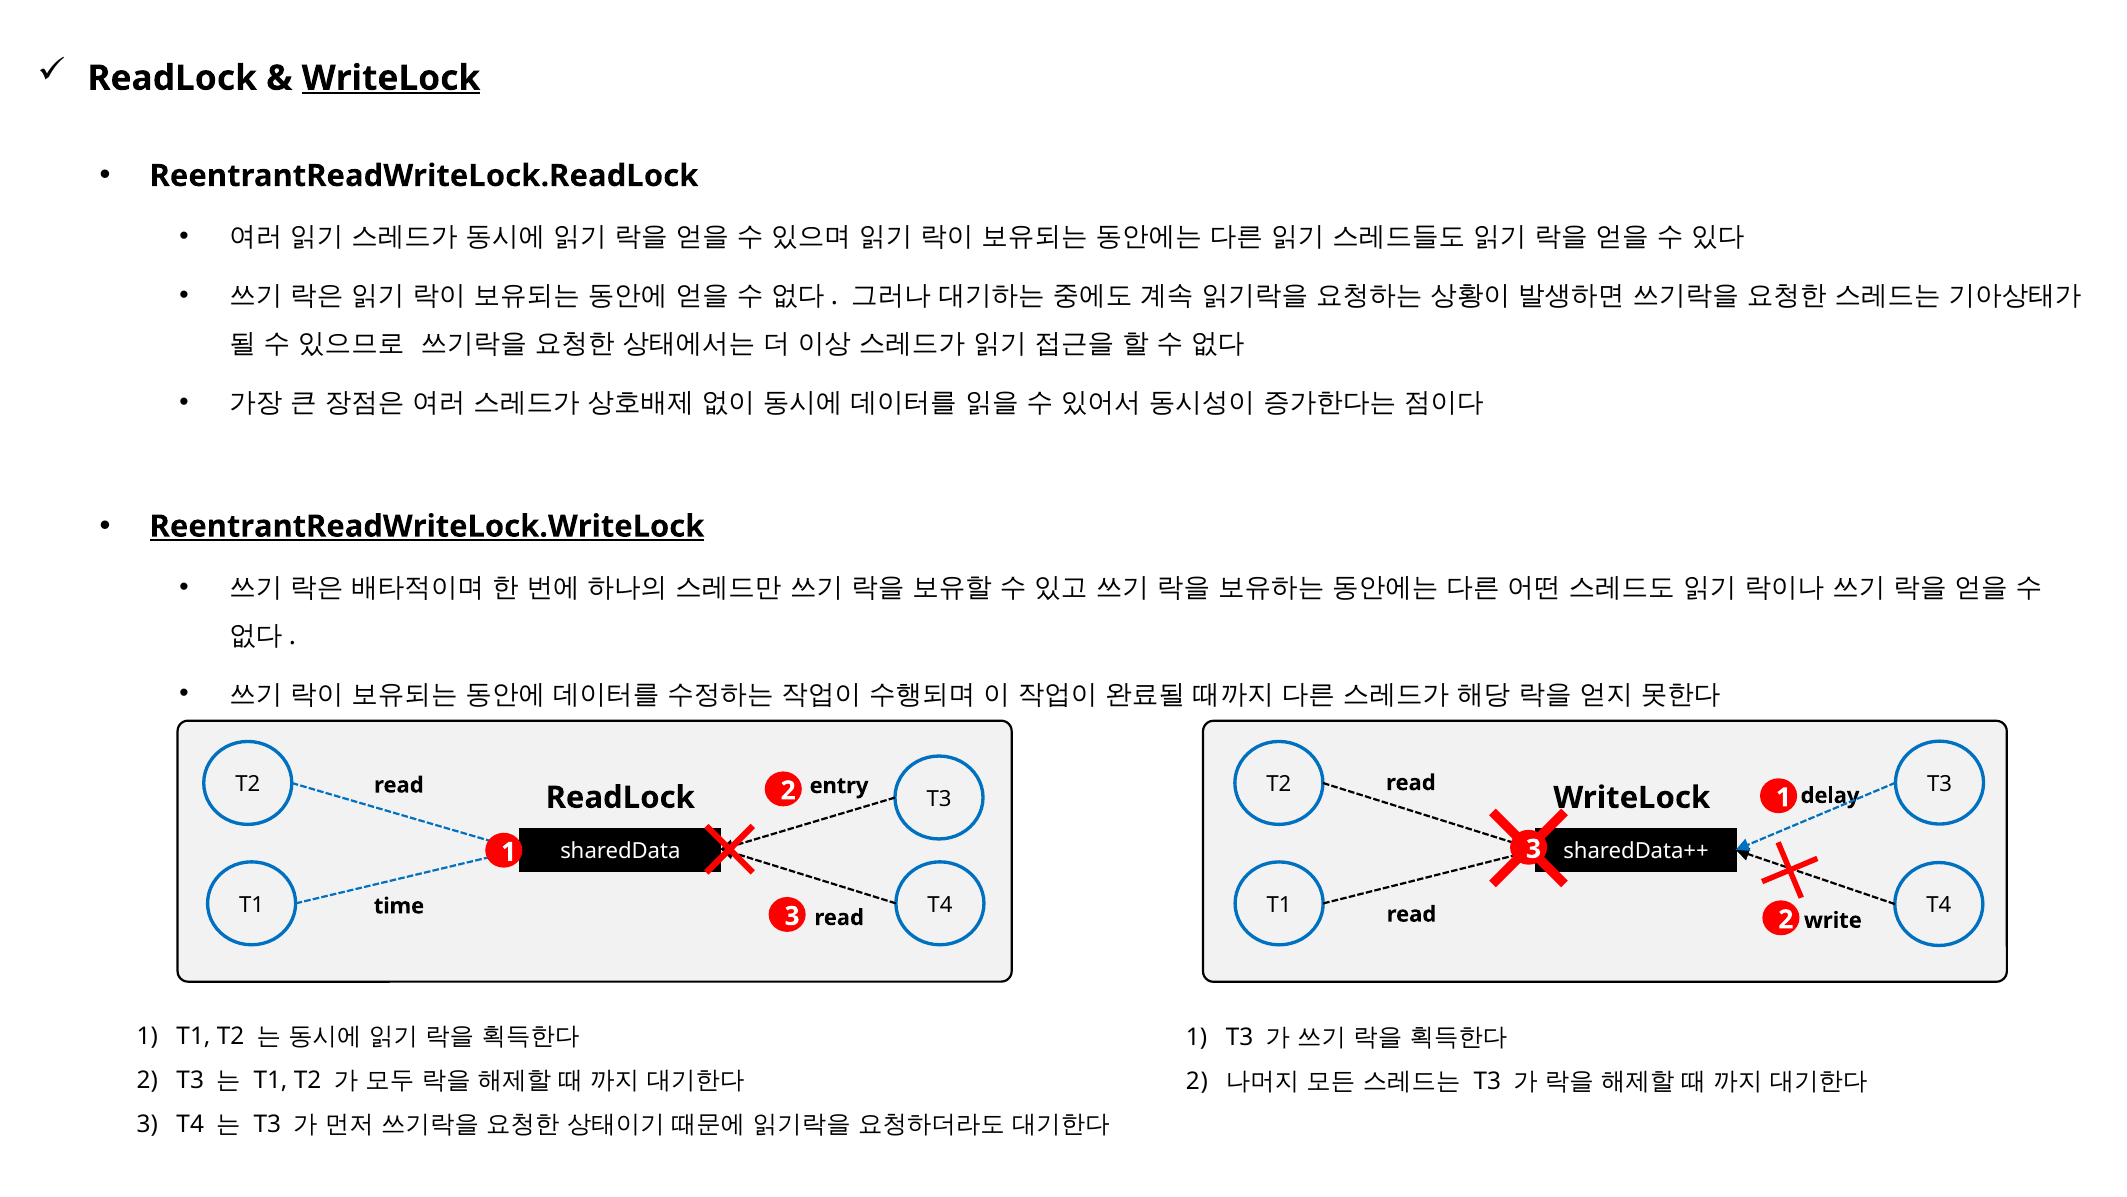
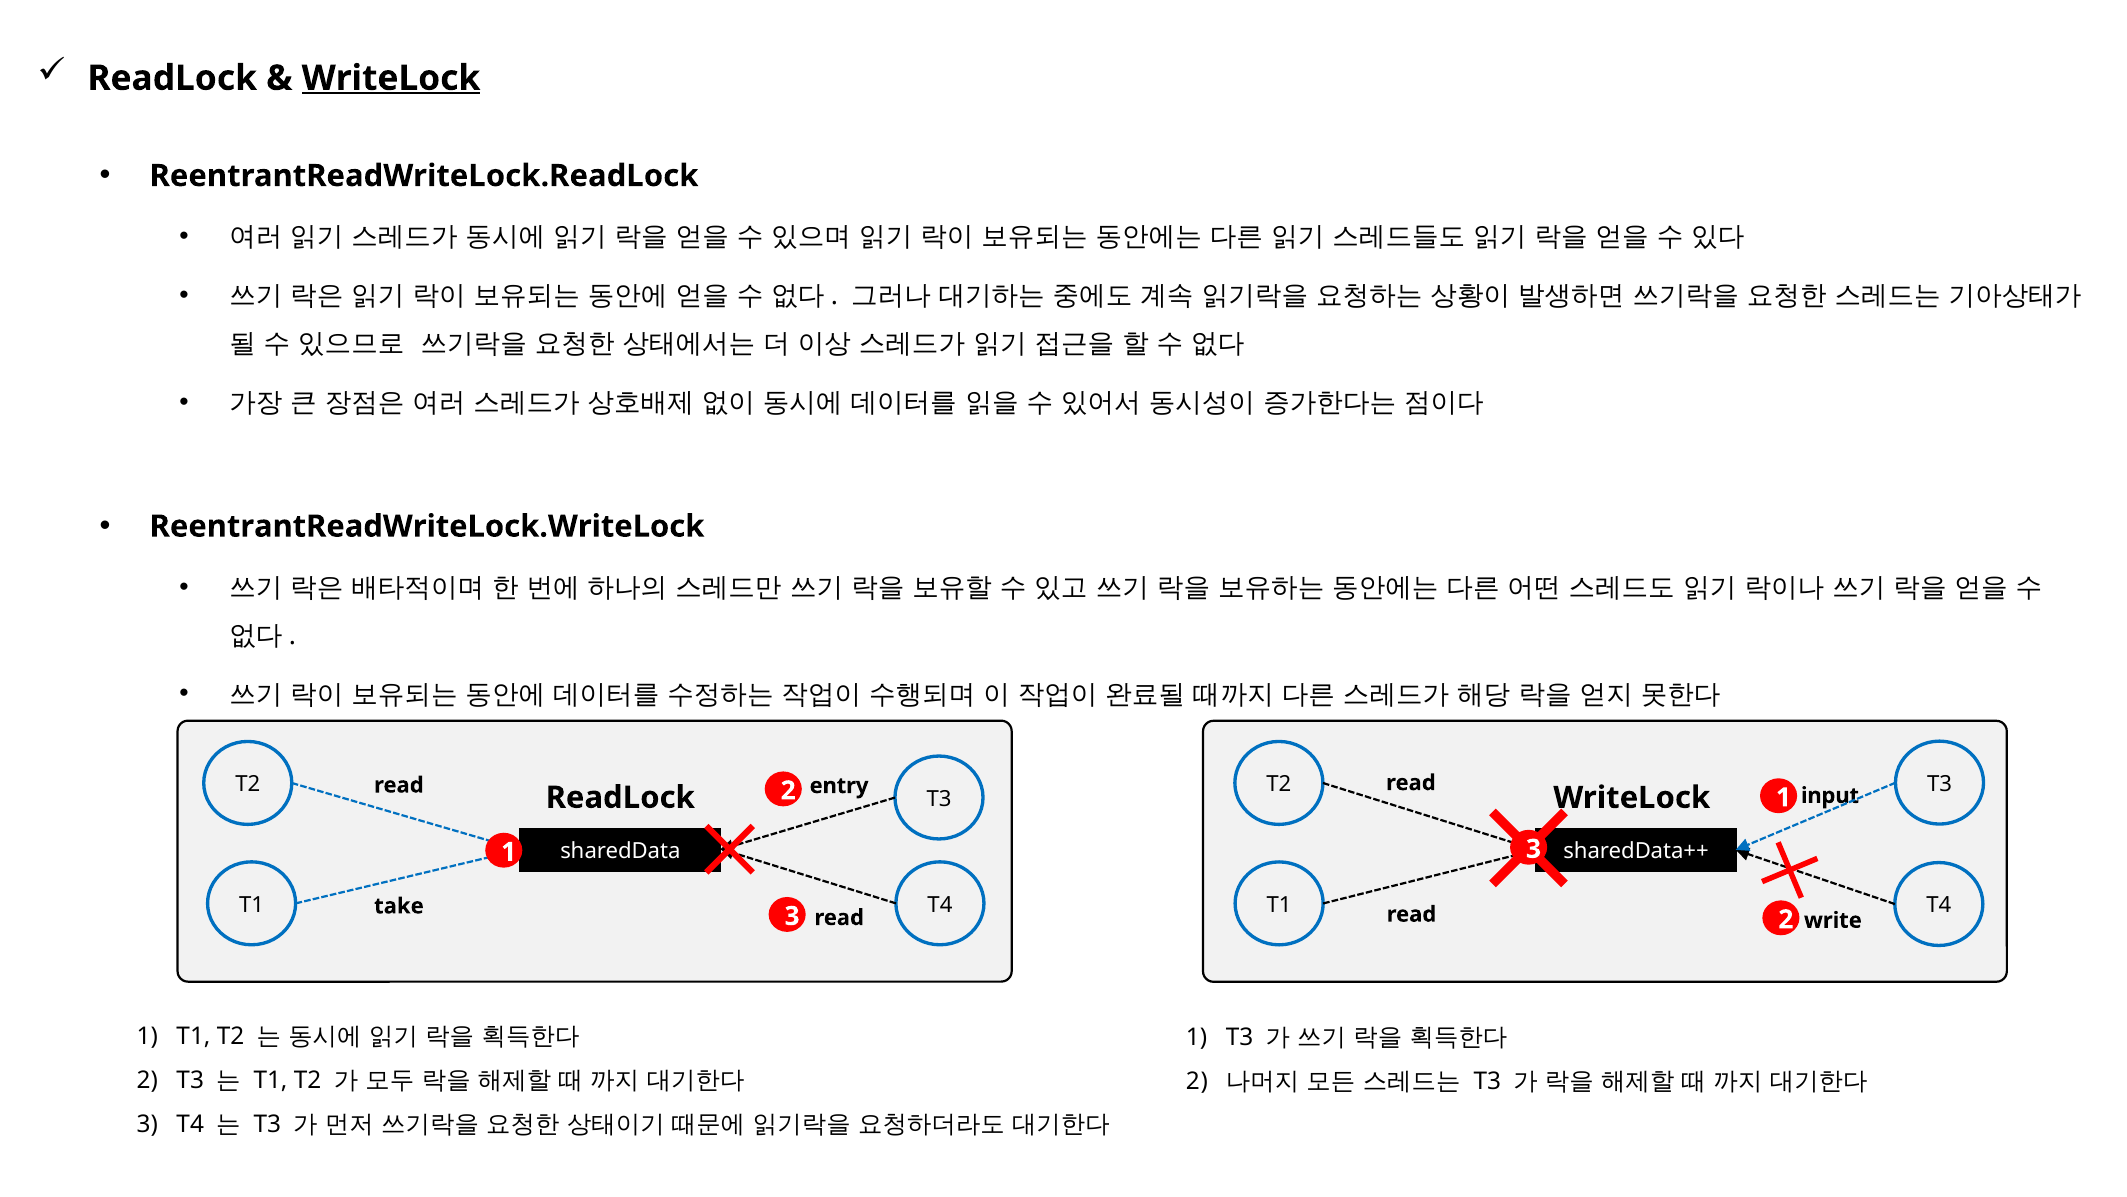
ReentrantReadWriteLock.WriteLock underline: present -> none (427, 526)
delay: delay -> input (1830, 795)
time: time -> take (399, 906)
